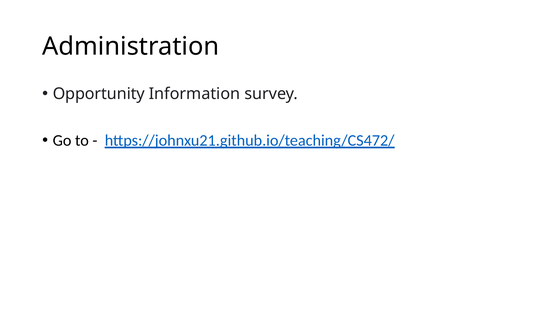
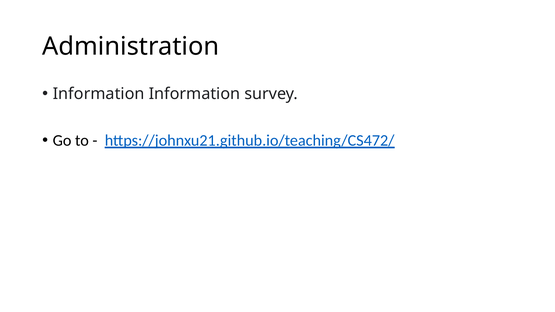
Opportunity: Opportunity -> Information (99, 94)
